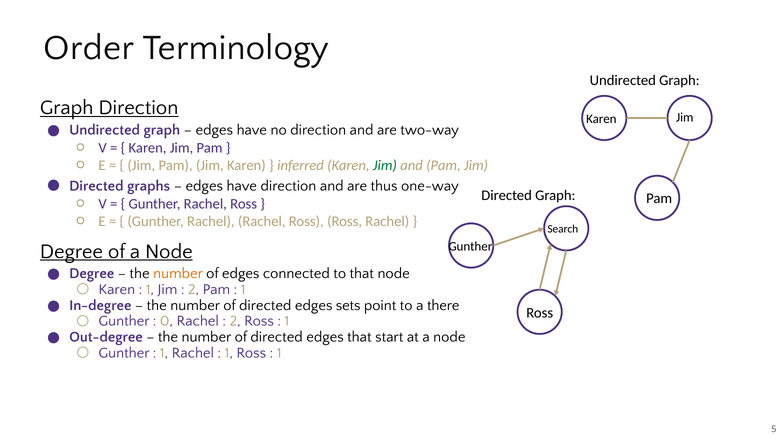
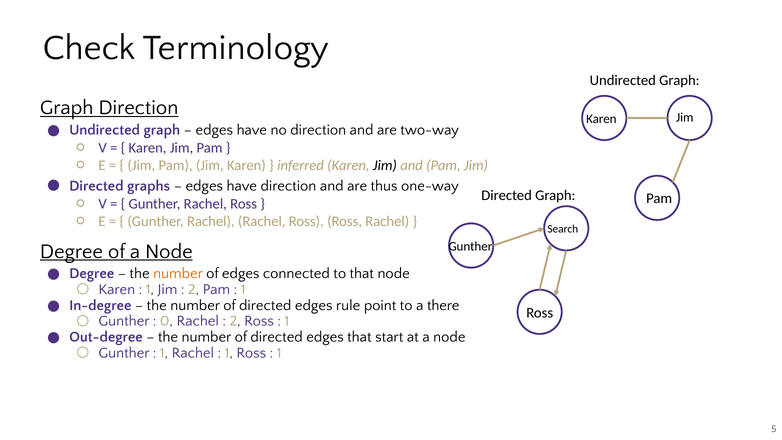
Order: Order -> Check (89, 48)
Jim colour: green -> black (385, 165)
sets: sets -> rule (348, 305)
